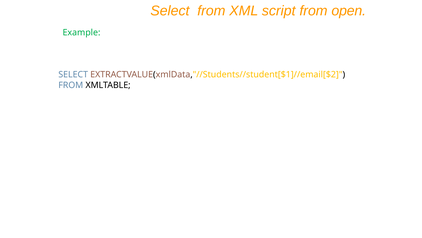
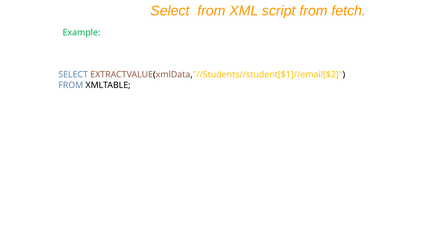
open: open -> fetch (349, 11)
